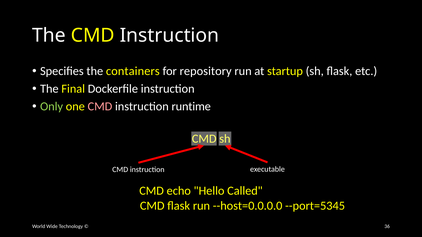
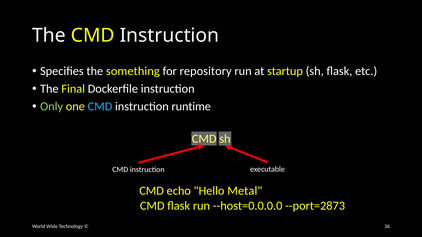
containers: containers -> something (133, 71)
CMD colour: pink -> light blue (100, 107)
Called: Called -> Metal (245, 191)
--port=5345: --port=5345 -> --port=2873 (315, 206)
